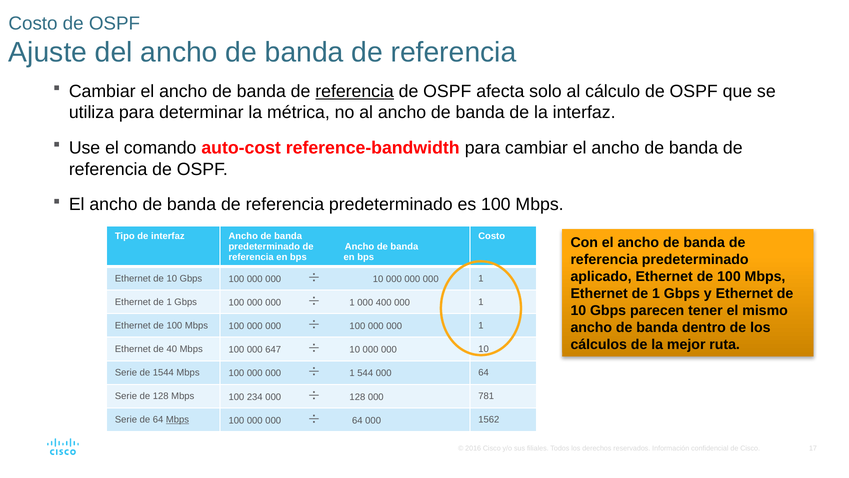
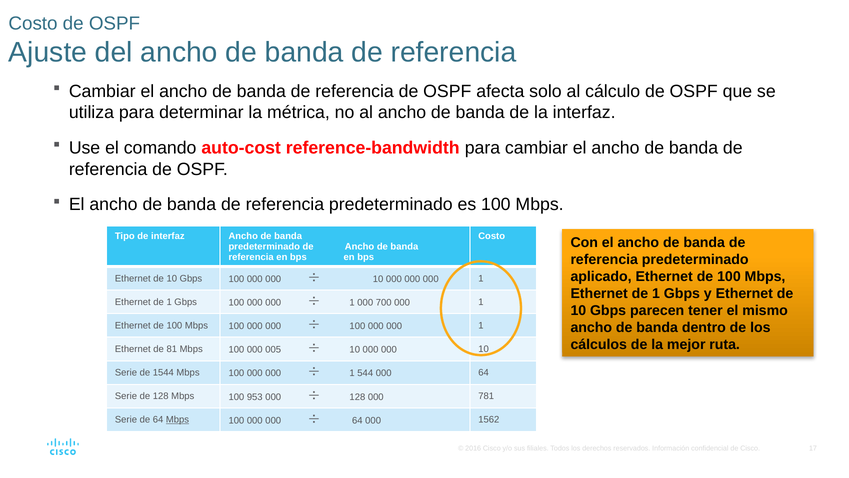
referencia underline: present -> none (355, 91)
400: 400 -> 700 (384, 302)
40: 40 -> 81 (172, 349)
647: 647 -> 005 (273, 350)
234: 234 -> 953 (255, 397)
